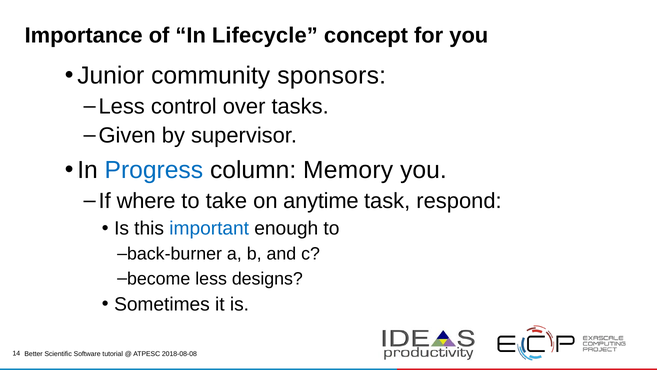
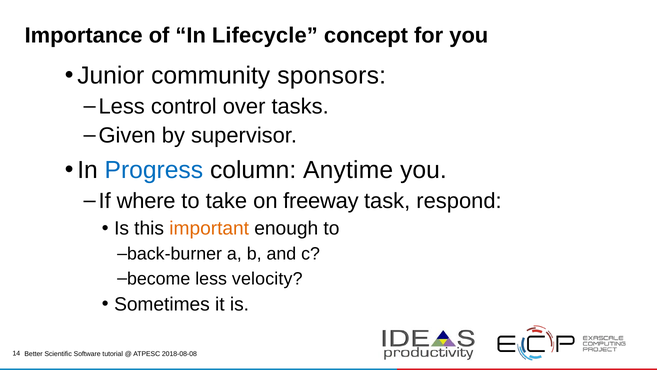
Memory: Memory -> Anytime (348, 170)
anytime: anytime -> freeway (321, 201)
important colour: blue -> orange (209, 228)
designs: designs -> velocity (267, 279)
